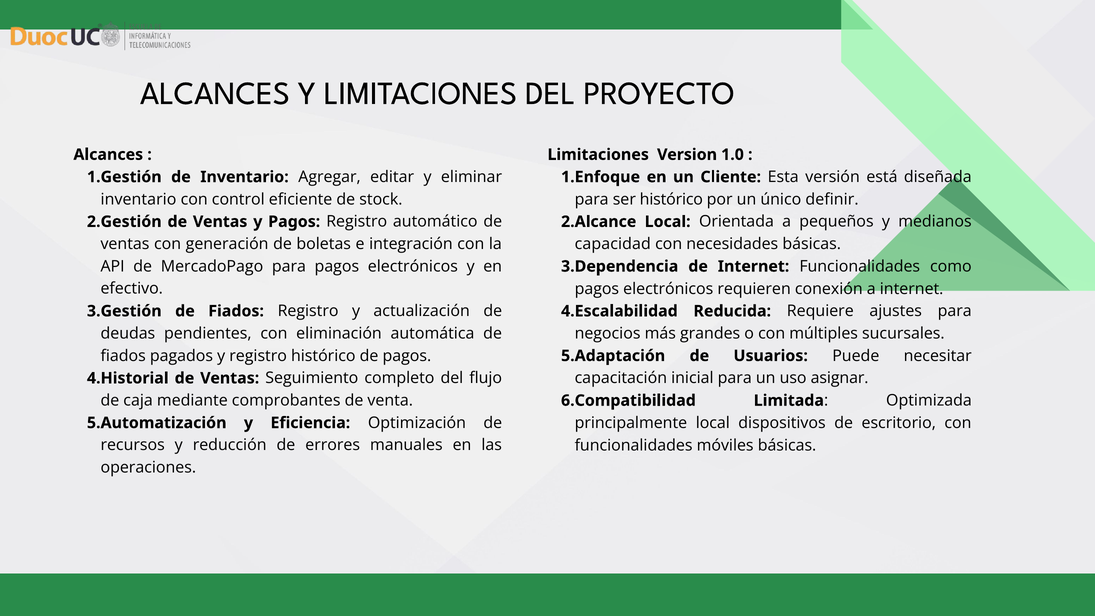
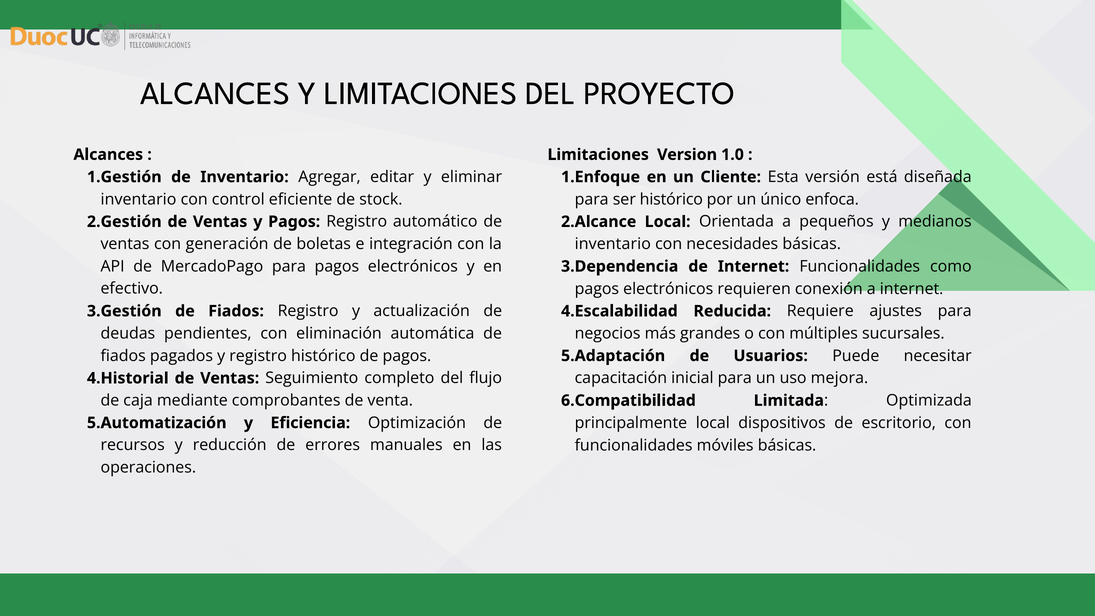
definir: definir -> enfoca (832, 199)
capacidad: capacidad -> inventario (613, 244)
asignar: asignar -> mejora (840, 378)
